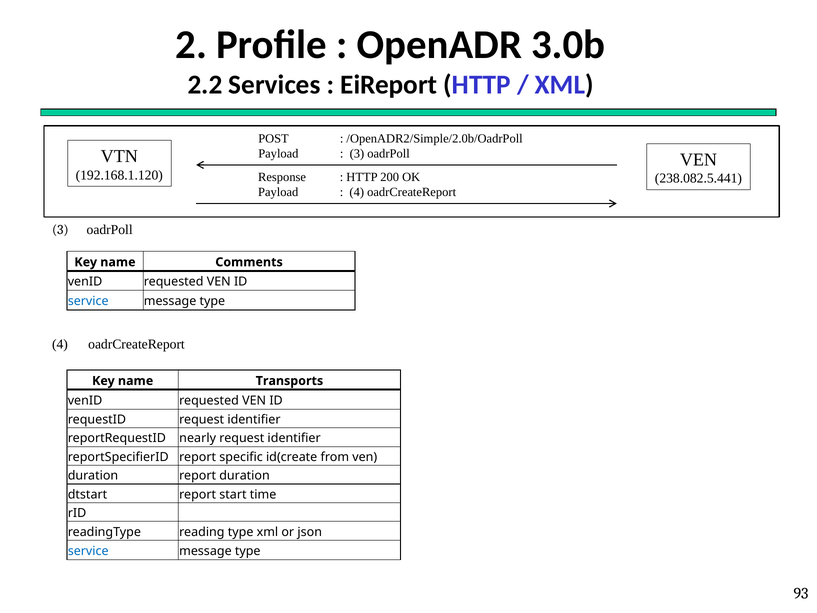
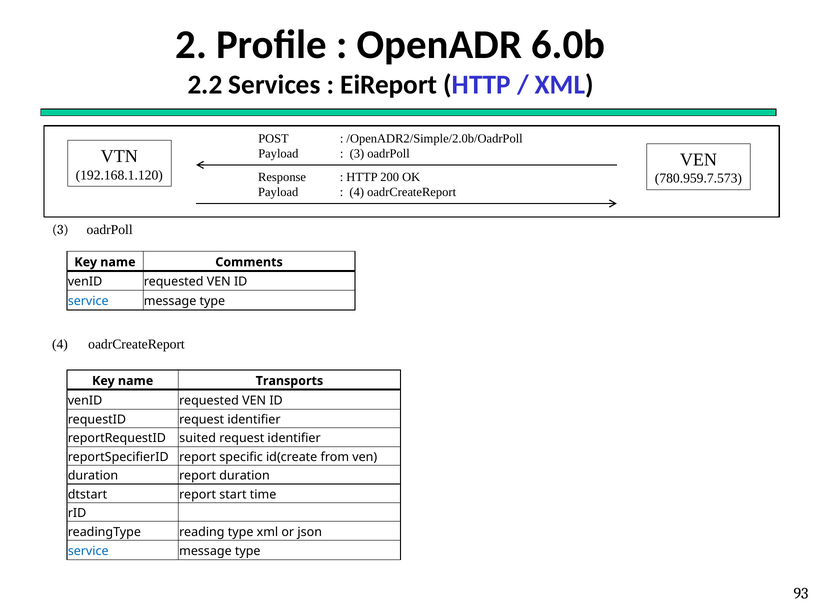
3.0b: 3.0b -> 6.0b (568, 45)
238.082.5.441: 238.082.5.441 -> 780.959.7.573 (698, 178)
nearly: nearly -> suited (198, 438)
